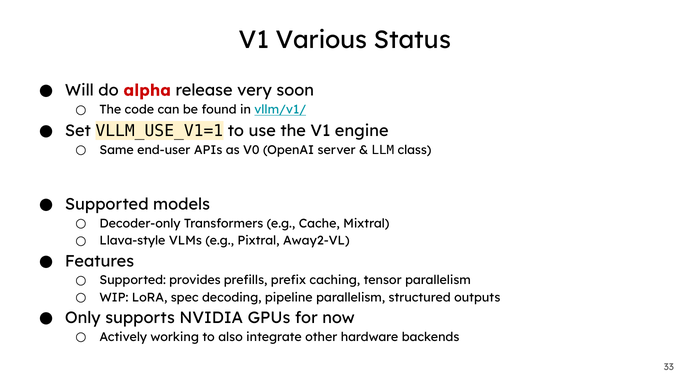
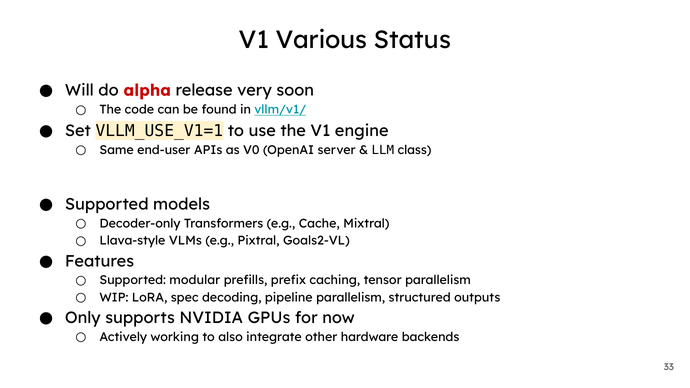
Away2-VL: Away2-VL -> Goals2-VL (316, 241)
provides: provides -> modular (195, 280)
